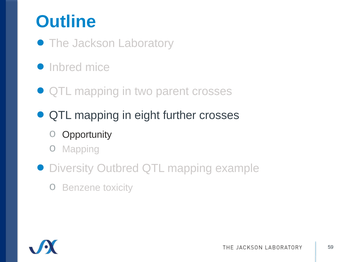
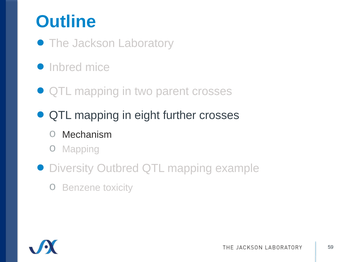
Opportunity: Opportunity -> Mechanism (87, 135)
